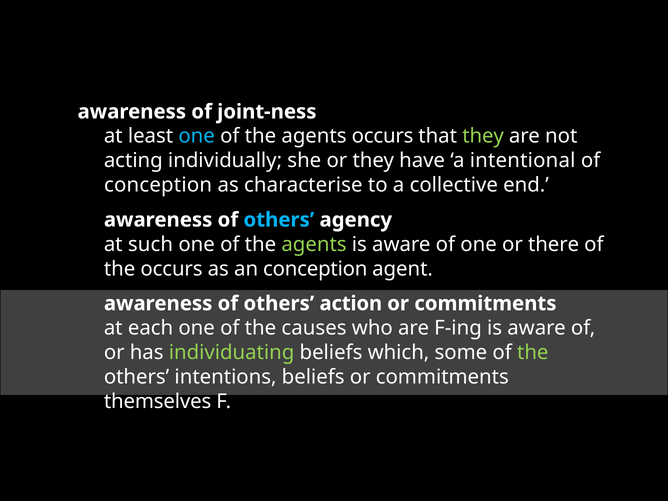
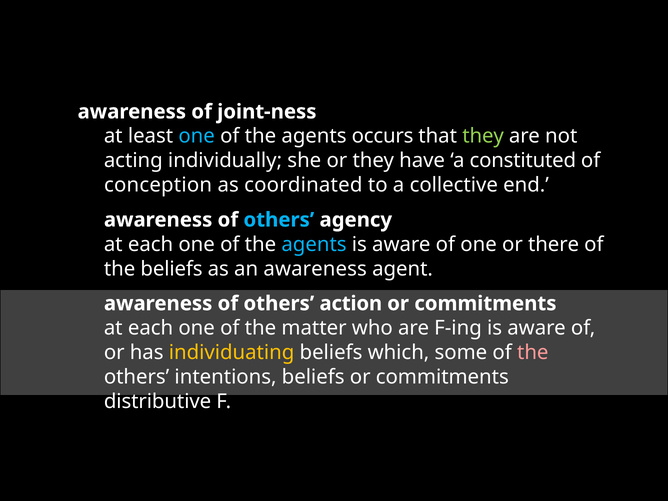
intentional: intentional -> constituted (523, 161)
characterise: characterise -> coordinated (303, 185)
such: such -> each (151, 244)
agents colour: light green -> light blue (314, 244)
the occurs: occurs -> beliefs (172, 269)
an conception: conception -> awareness (315, 269)
causes: causes -> matter (314, 328)
individuating colour: light green -> yellow (232, 352)
the colour: light green -> pink (533, 352)
themselves: themselves -> distributive (158, 401)
